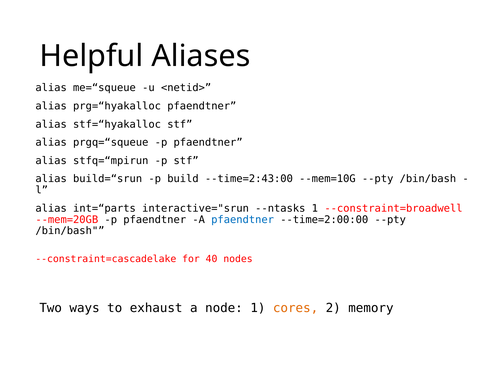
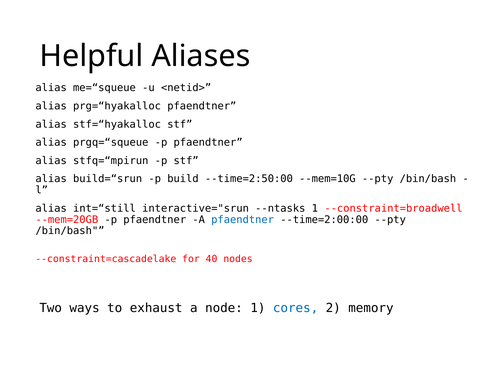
--time=2:43:00: --time=2:43:00 -> --time=2:50:00 (249, 179)
int=“parts: int=“parts -> int=“still (104, 209)
cores colour: orange -> blue (296, 309)
